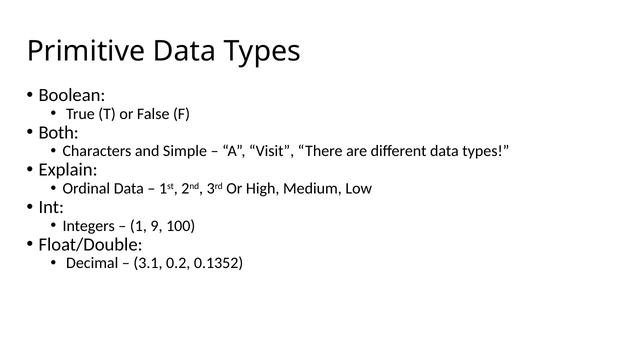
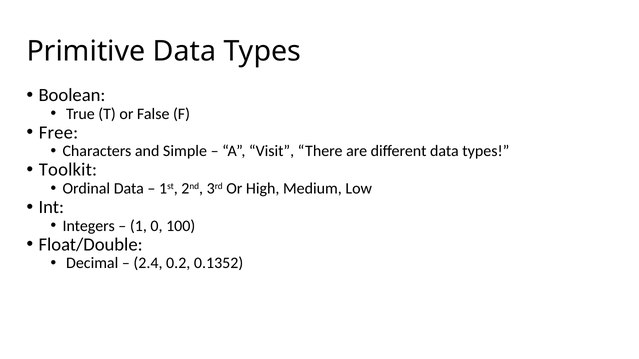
Both: Both -> Free (58, 133)
Explain: Explain -> Toolkit (68, 170)
9: 9 -> 0 (157, 226)
3.1: 3.1 -> 2.4 (148, 263)
